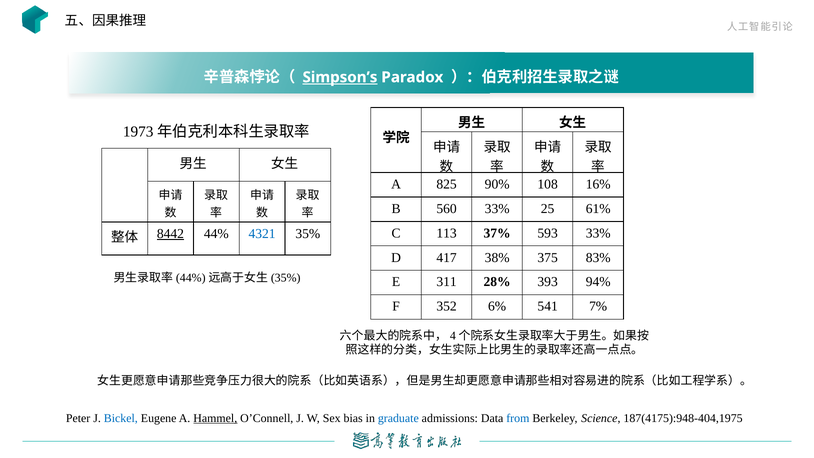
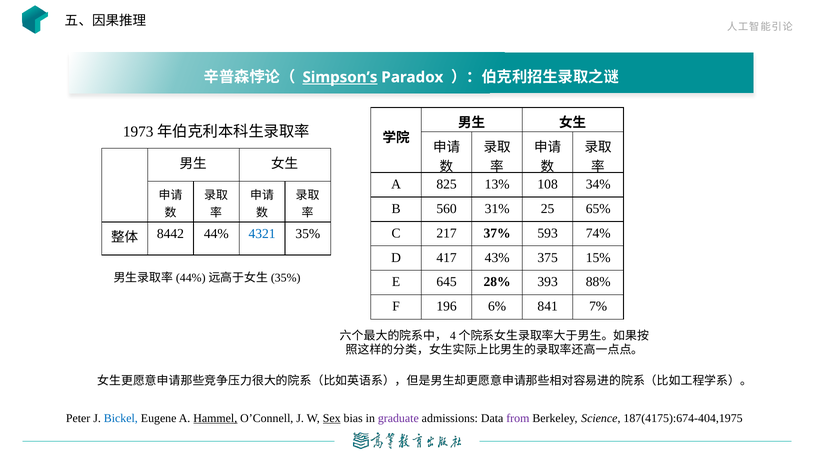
90%: 90% -> 13% (497, 184)
16%: 16% -> 34% (598, 184)
560 33%: 33% -> 31% (497, 209)
61%: 61% -> 65% (598, 209)
113: 113 -> 217 (447, 233)
593 33%: 33% -> 74% (598, 233)
8442 underline: present -> none (171, 234)
38%: 38% -> 43% (497, 257)
83%: 83% -> 15% (598, 257)
311: 311 -> 645 (447, 282)
94%: 94% -> 88% (598, 282)
352: 352 -> 196 (447, 306)
541: 541 -> 841 (548, 306)
Sex underline: none -> present (332, 418)
graduate colour: blue -> purple (398, 418)
from colour: blue -> purple (518, 418)
187(4175):948-404,1975: 187(4175):948-404,1975 -> 187(4175):674-404,1975 (683, 418)
